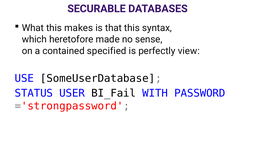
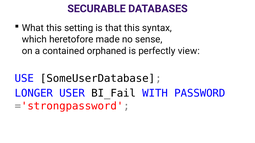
makes: makes -> setting (79, 28)
specified: specified -> orphaned (107, 51)
STATUS: STATUS -> LONGER (34, 94)
